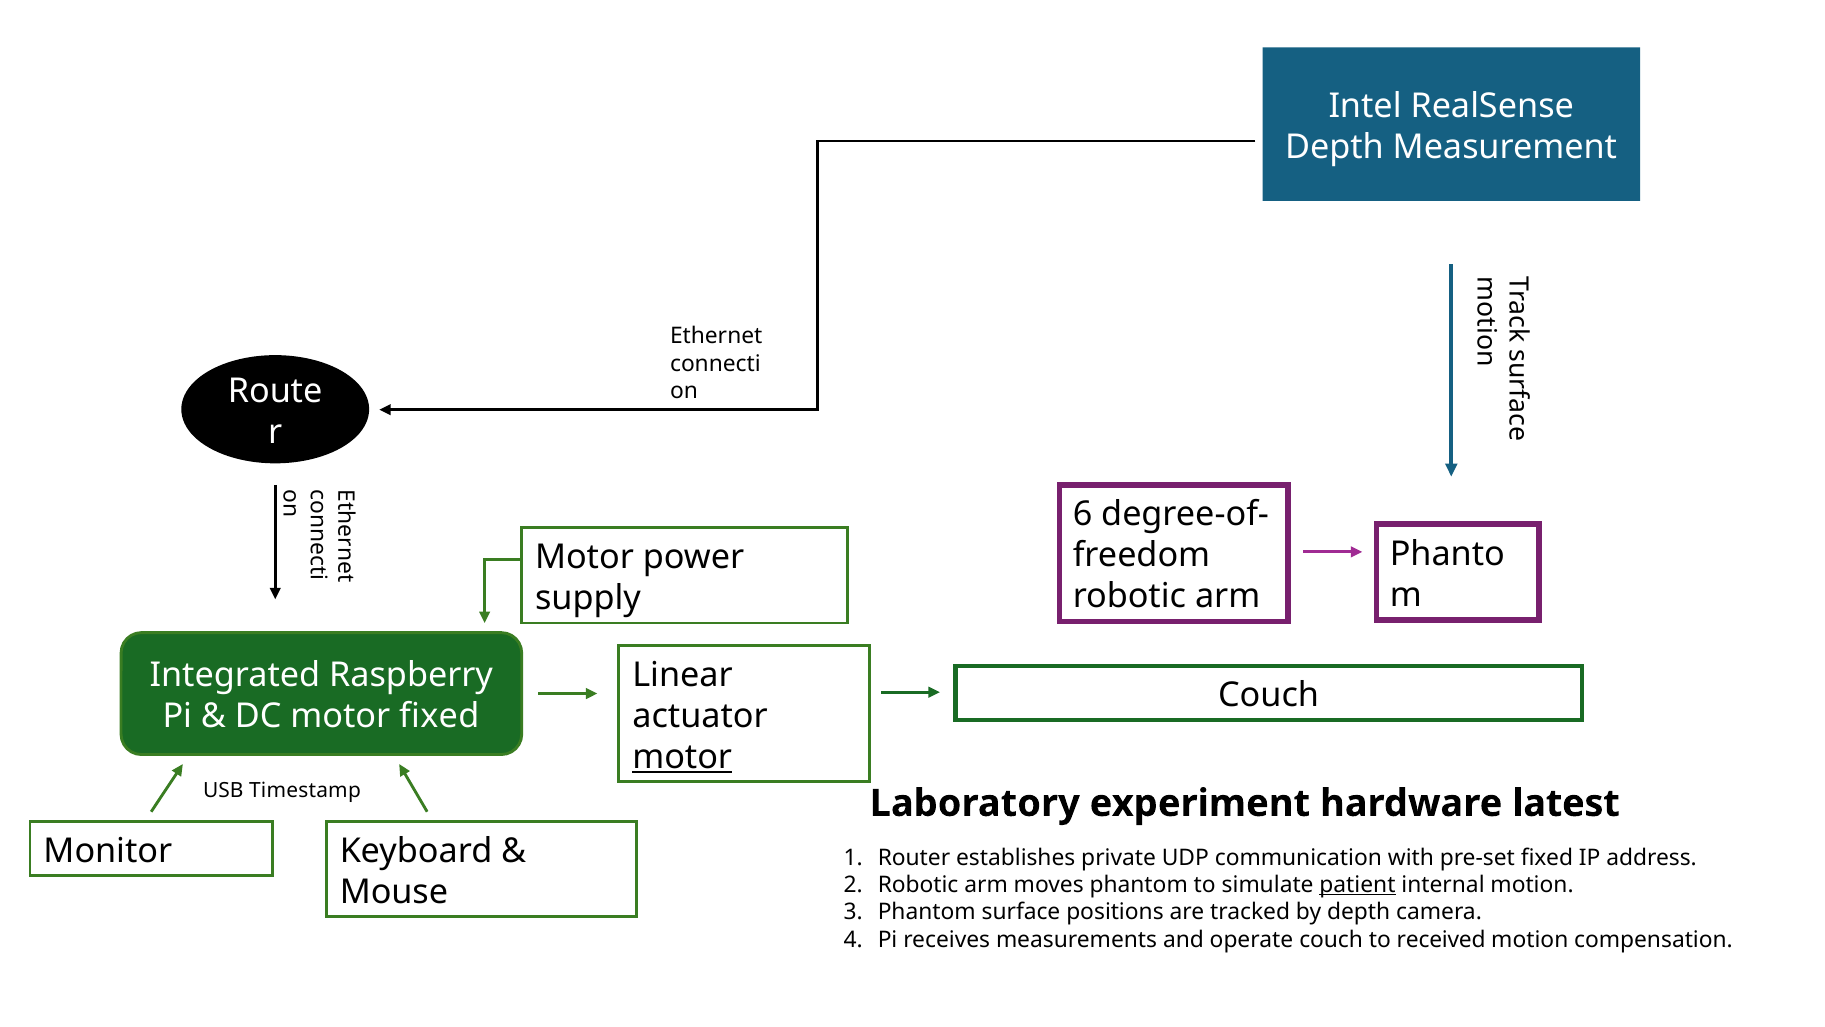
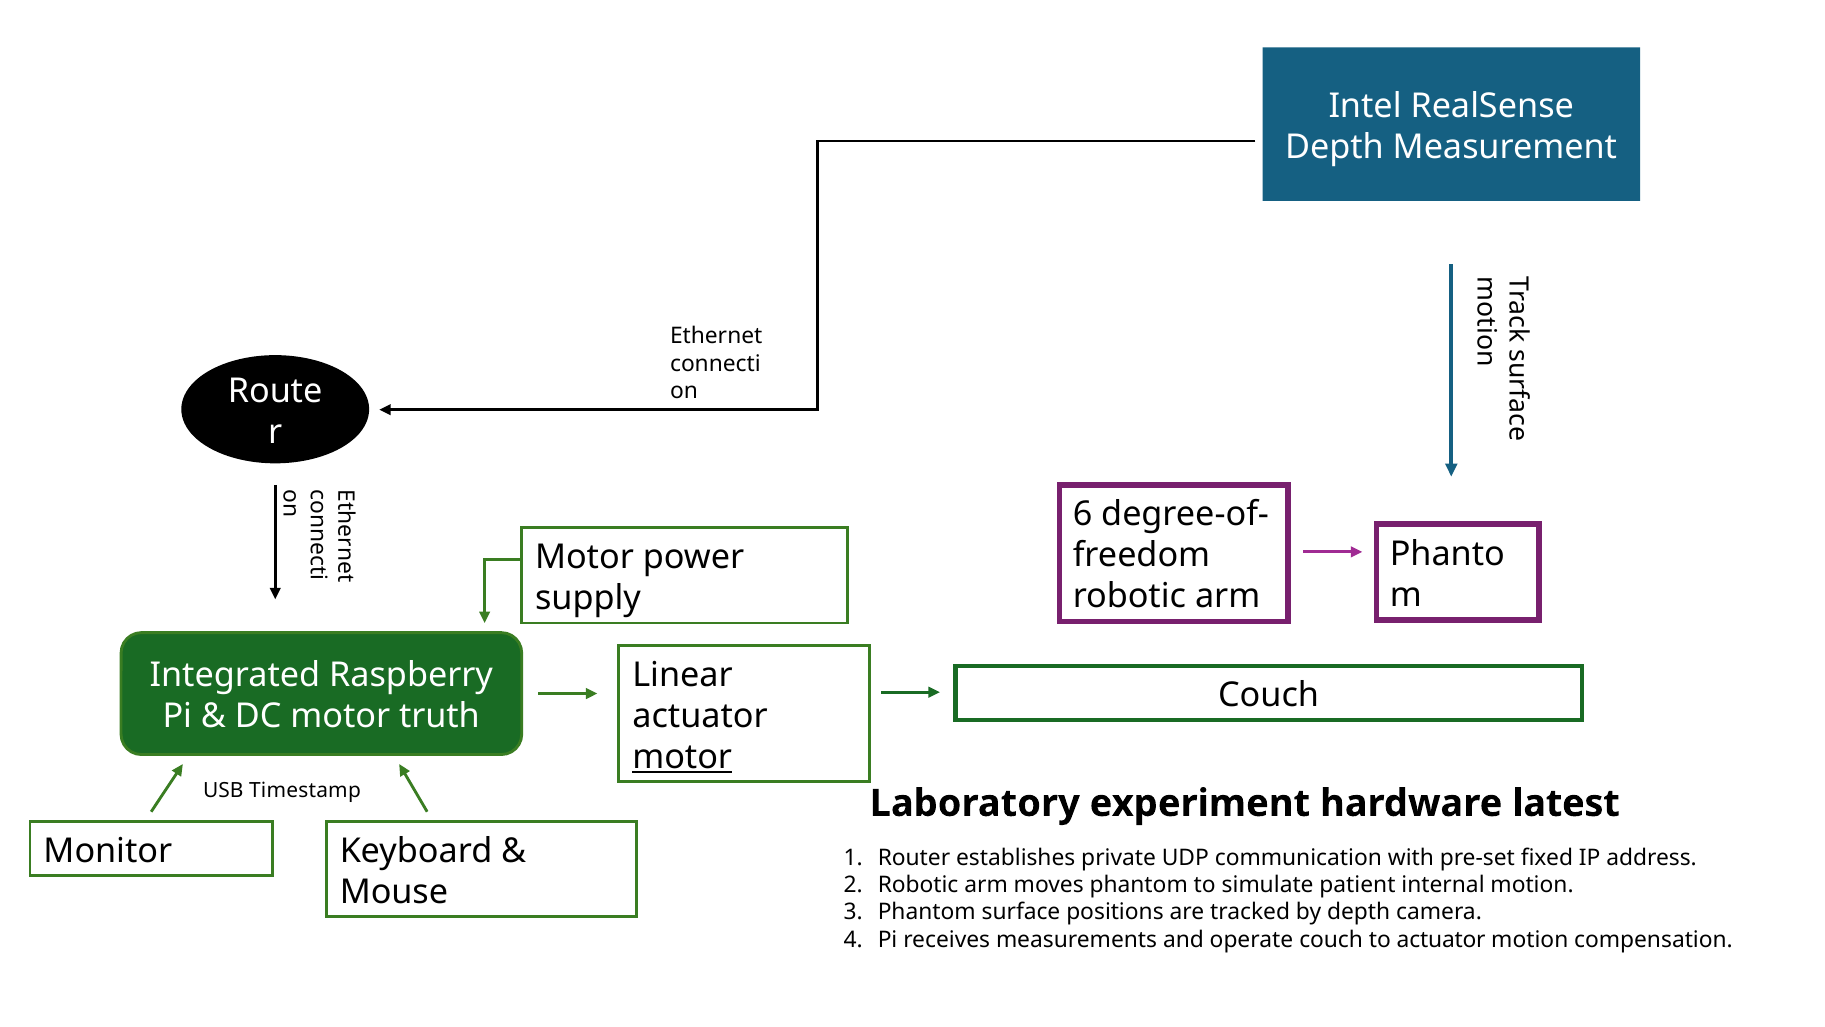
motor fixed: fixed -> truth (439, 716)
patient underline: present -> none (1357, 885)
to received: received -> actuator (1441, 939)
